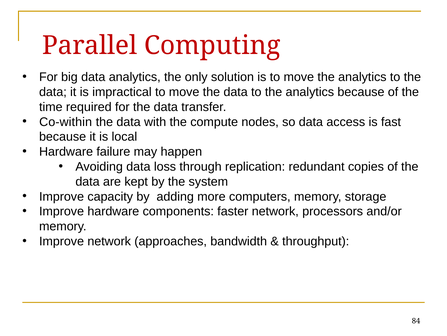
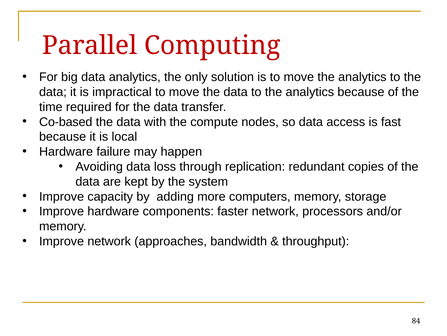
Co-within: Co-within -> Co-based (66, 122)
